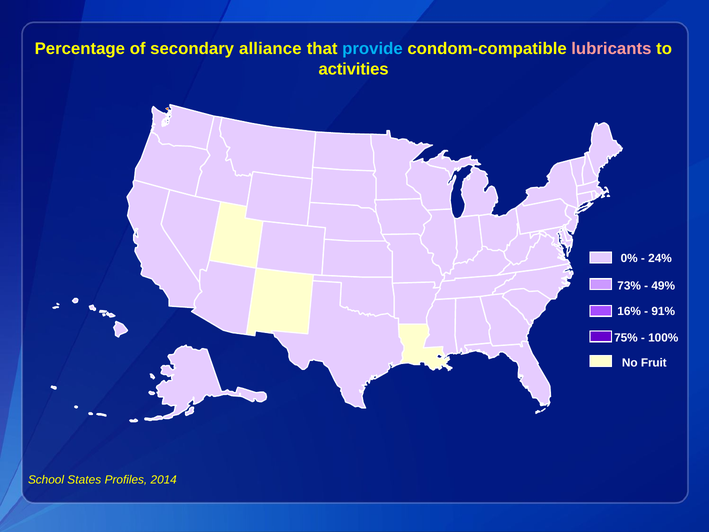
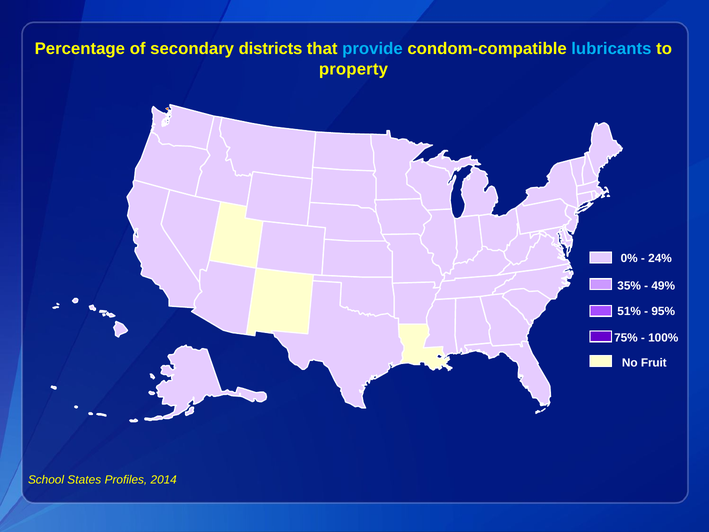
alliance: alliance -> districts (271, 49)
lubricants colour: pink -> light blue (611, 49)
activities: activities -> property (353, 69)
73%: 73% -> 35% (629, 286)
16%: 16% -> 51% (629, 311)
91%: 91% -> 95% (663, 311)
